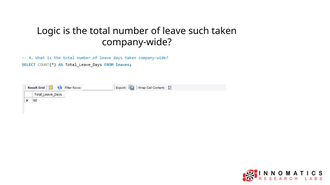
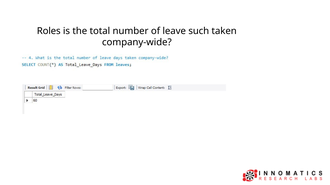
Logic: Logic -> Roles (49, 31)
